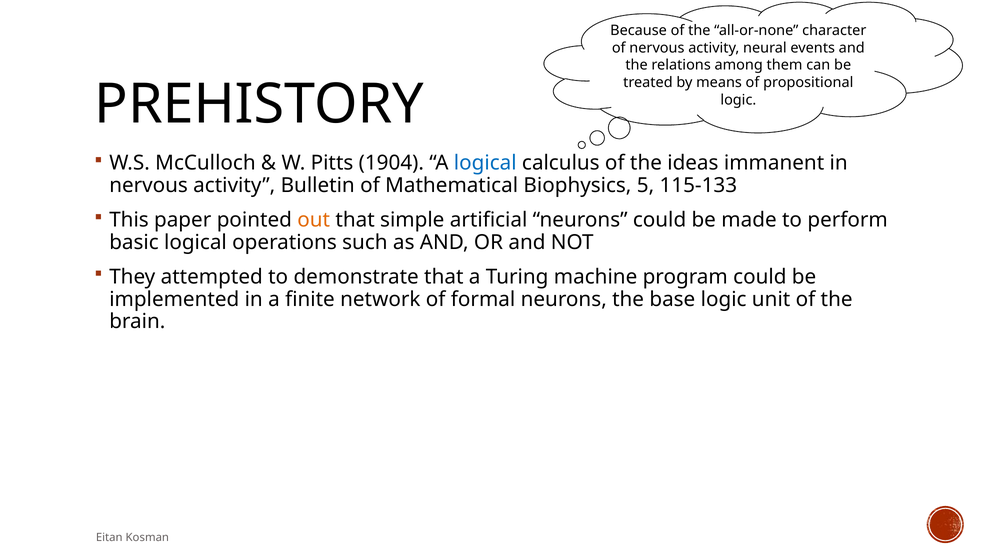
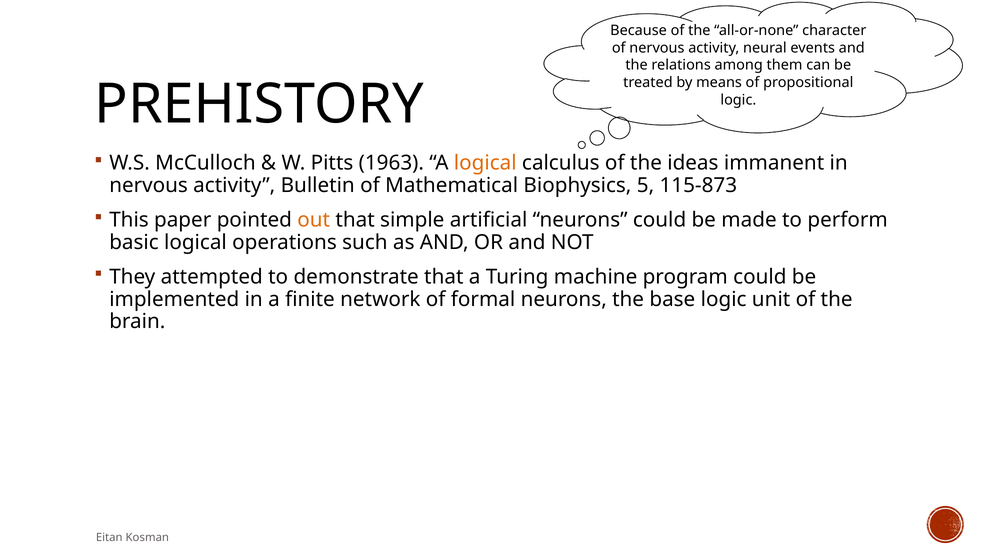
1904: 1904 -> 1963 (391, 163)
logical colour: blue -> orange (485, 163)
115-133: 115-133 -> 115-873 (698, 185)
